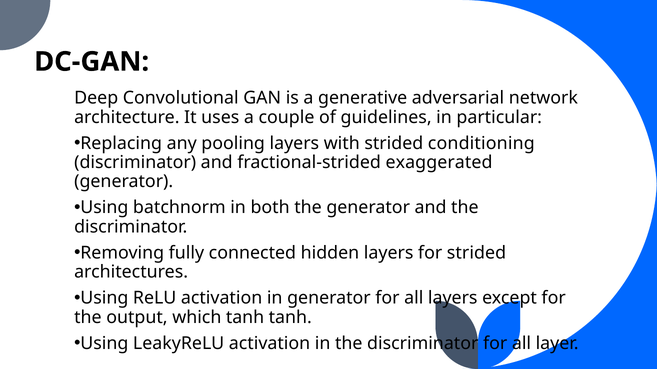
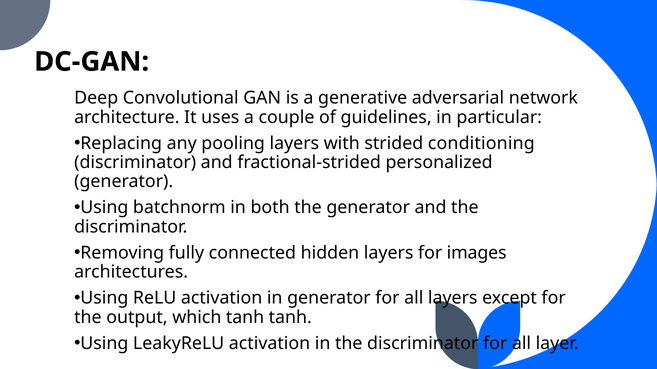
exaggerated: exaggerated -> personalized (439, 163)
for strided: strided -> images (477, 253)
